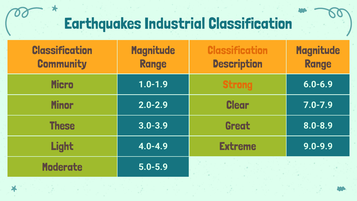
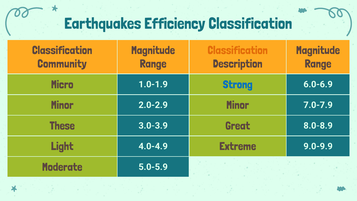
Industrial: Industrial -> Efficiency (175, 24)
Strong colour: orange -> blue (238, 84)
Clear: Clear -> Minor (238, 105)
